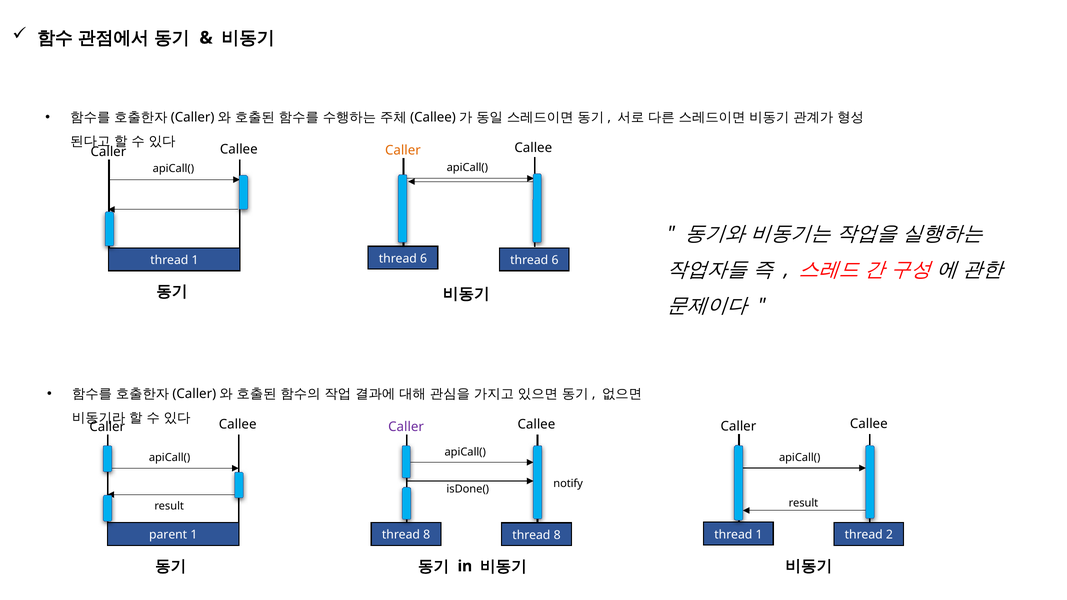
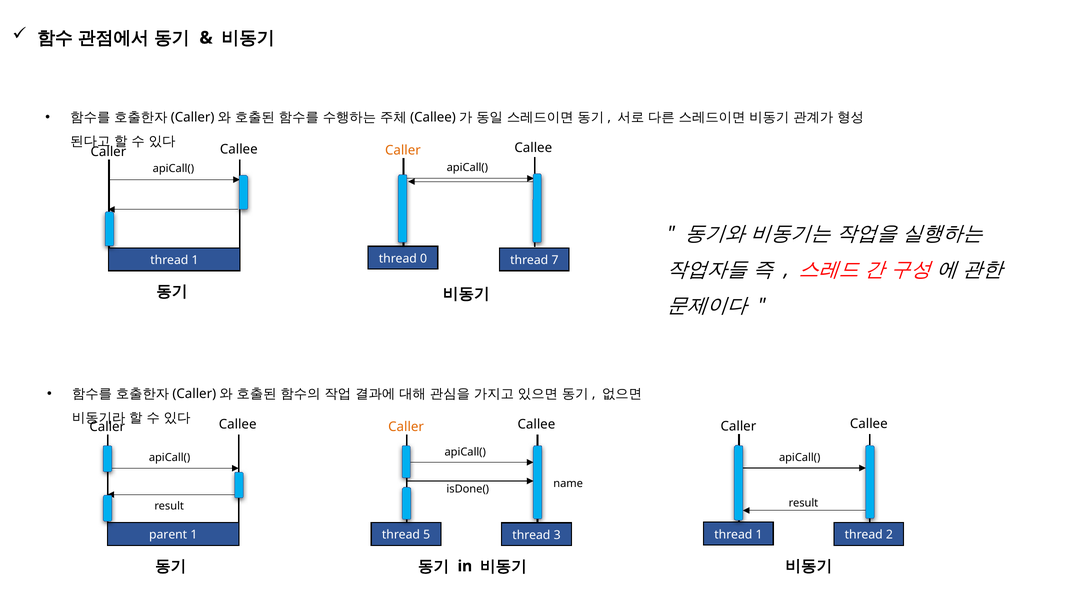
6: 6 -> 0 (424, 259)
6: 6 -> 7 (555, 260)
Caller colour: purple -> orange (406, 427)
notify: notify -> name (568, 484)
8: 8 -> 5 (427, 535)
8: 8 -> 3 (557, 535)
